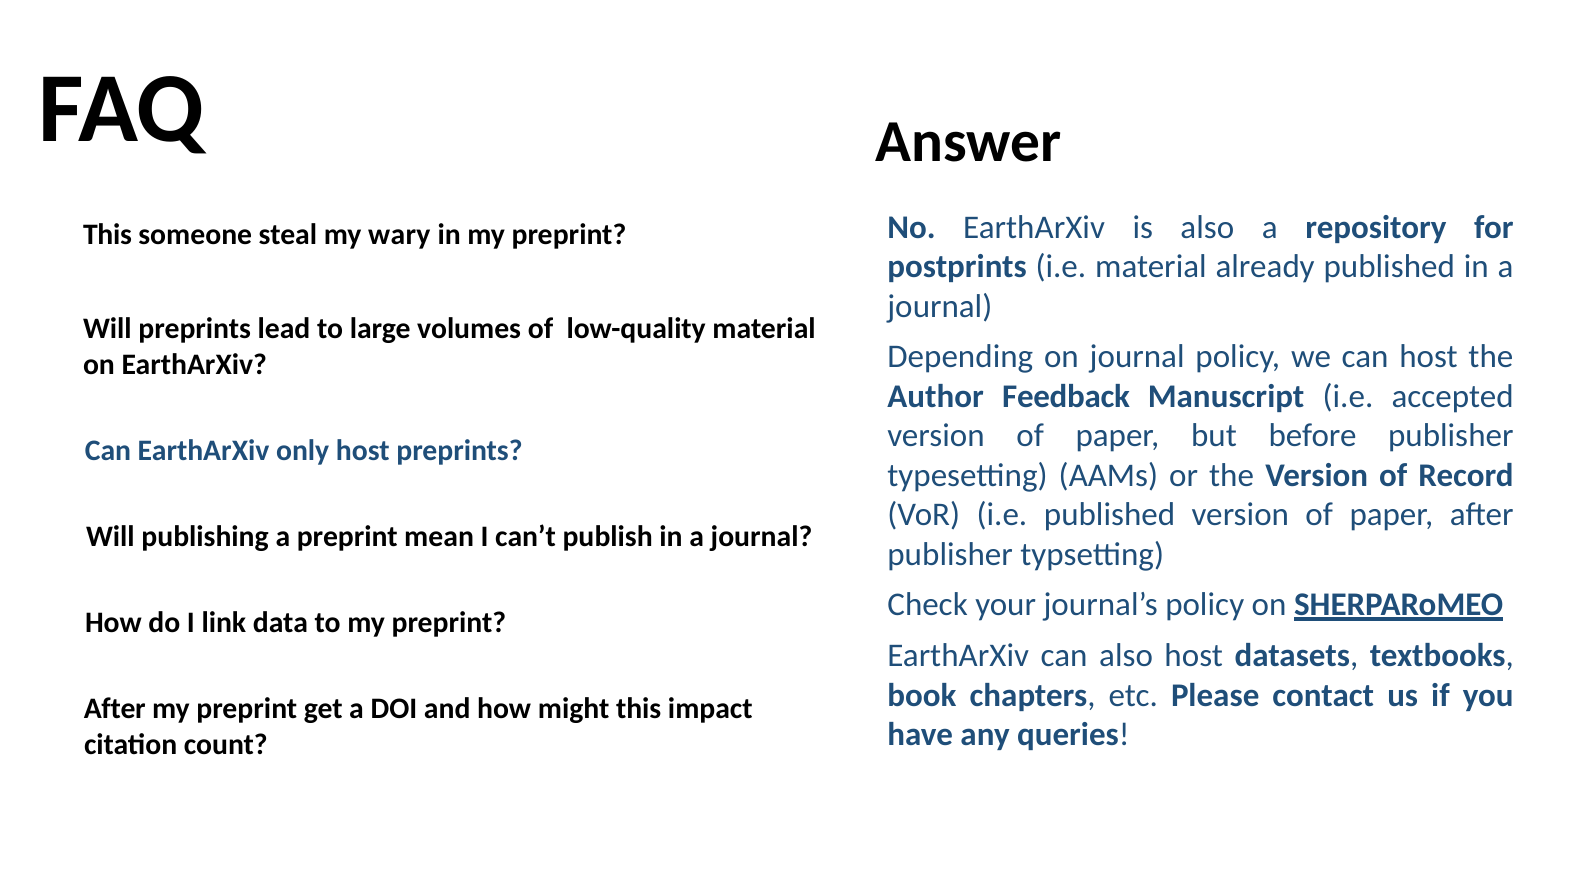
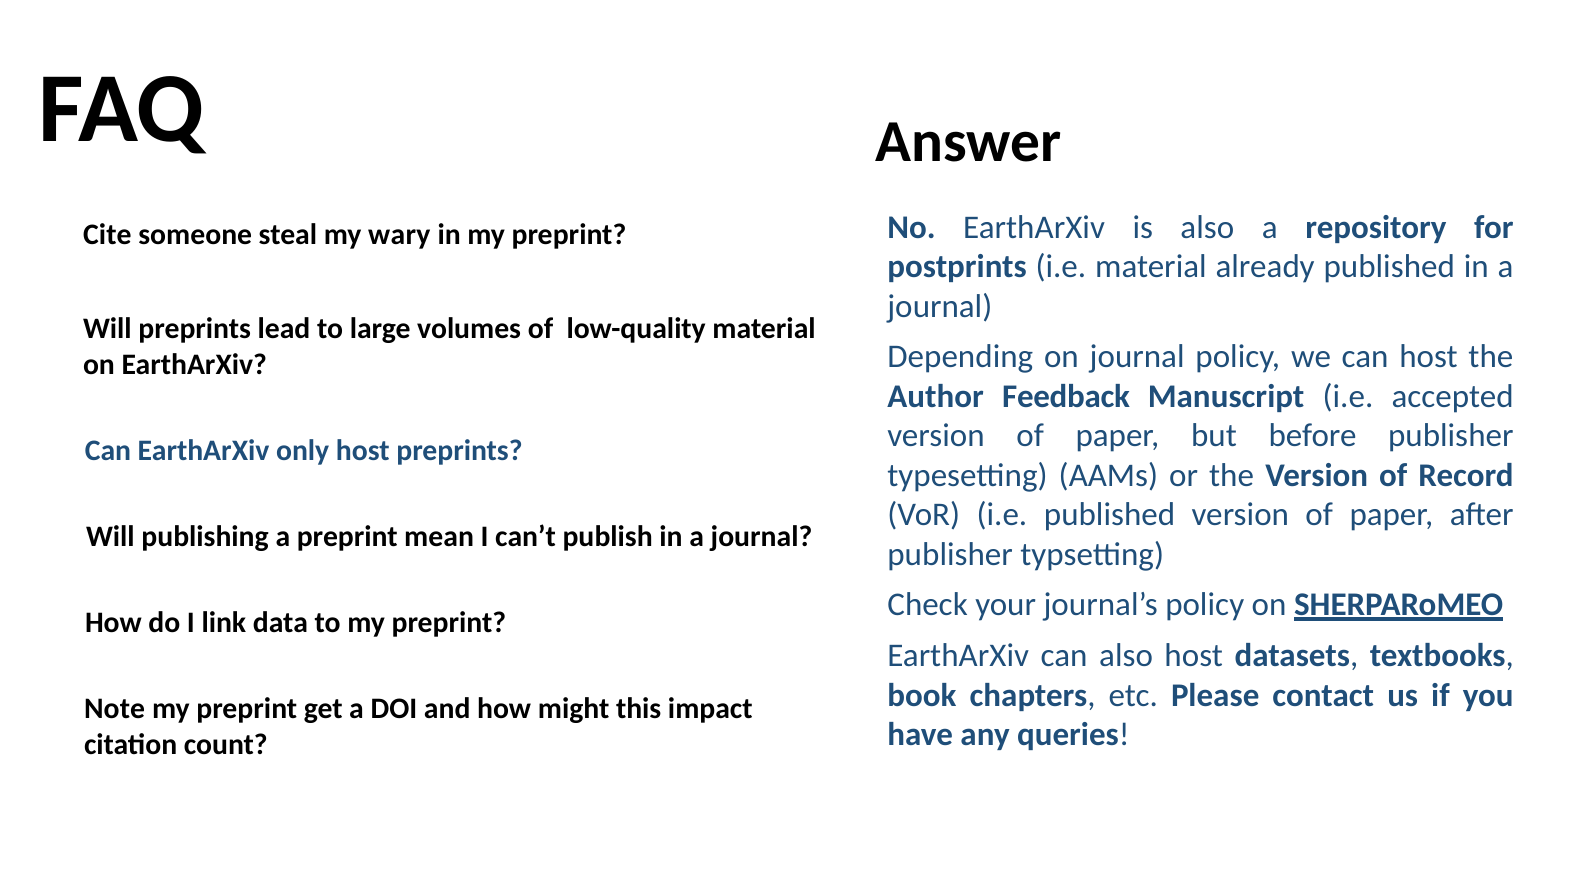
This: This -> Cite (107, 235)
After: After -> Note (115, 709)
